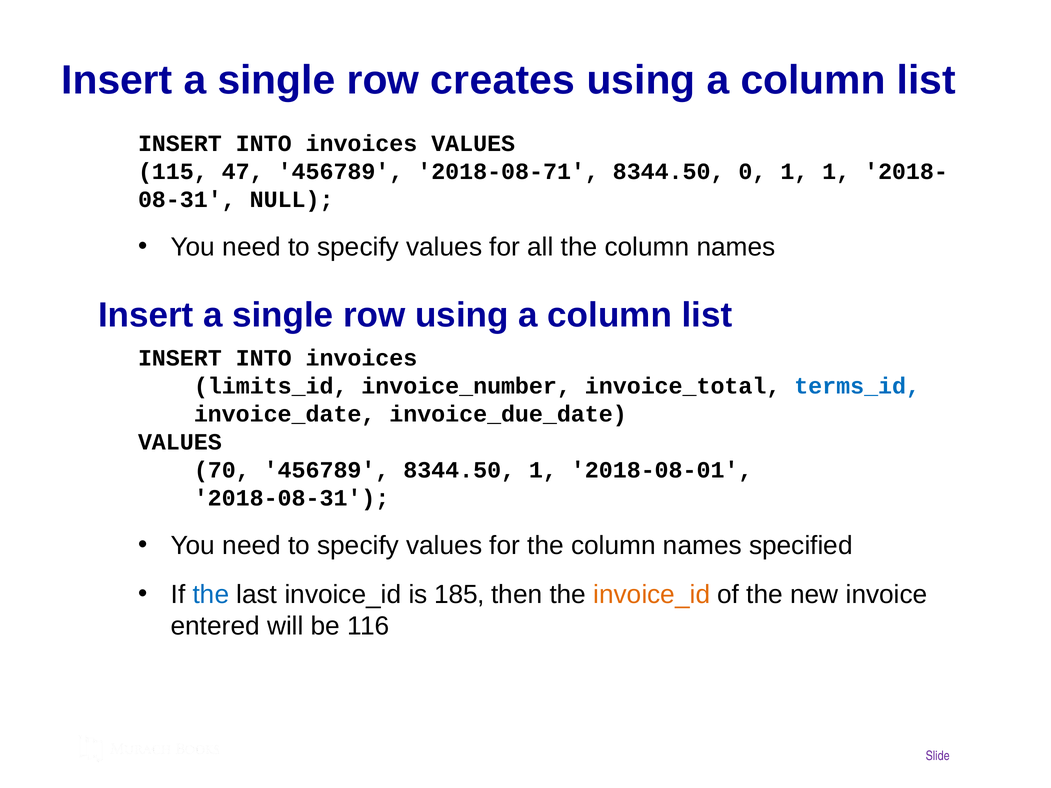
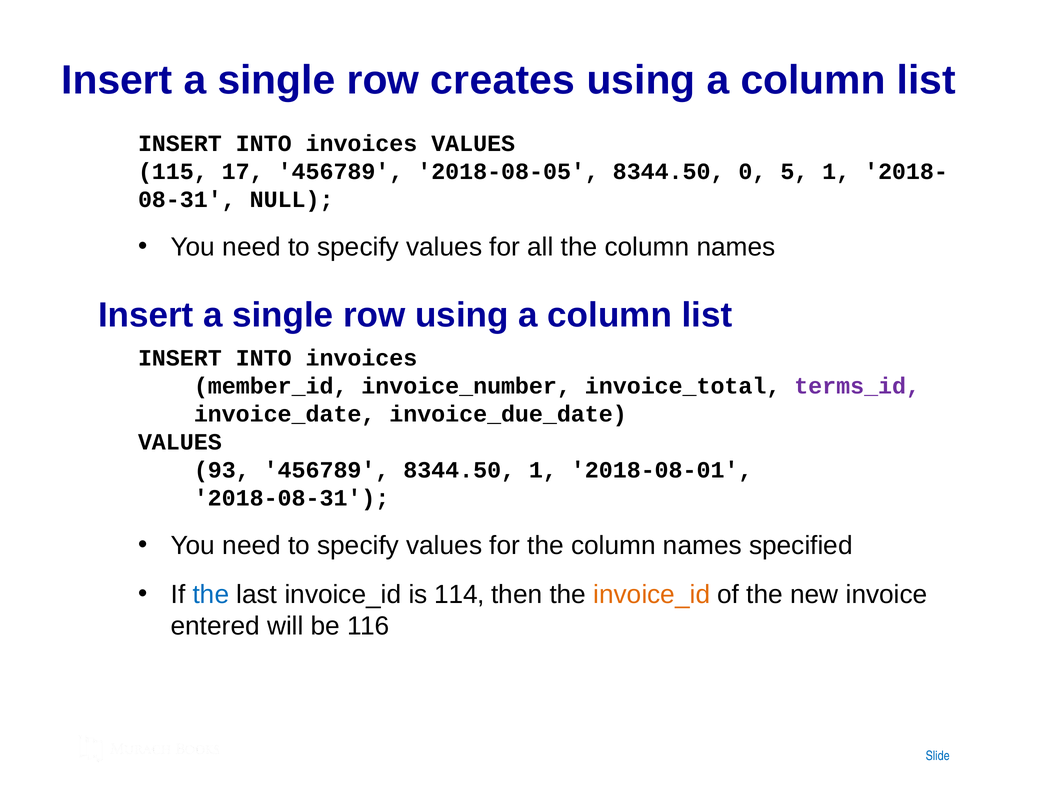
47: 47 -> 17 (243, 172)
2018-08-71: 2018-08-71 -> 2018-08-05 (508, 172)
0 1: 1 -> 5 (794, 172)
limits_id: limits_id -> member_id (271, 386)
terms_id colour: blue -> purple (857, 386)
70: 70 -> 93 (222, 470)
185: 185 -> 114 (460, 595)
Slide colour: purple -> blue (938, 756)
